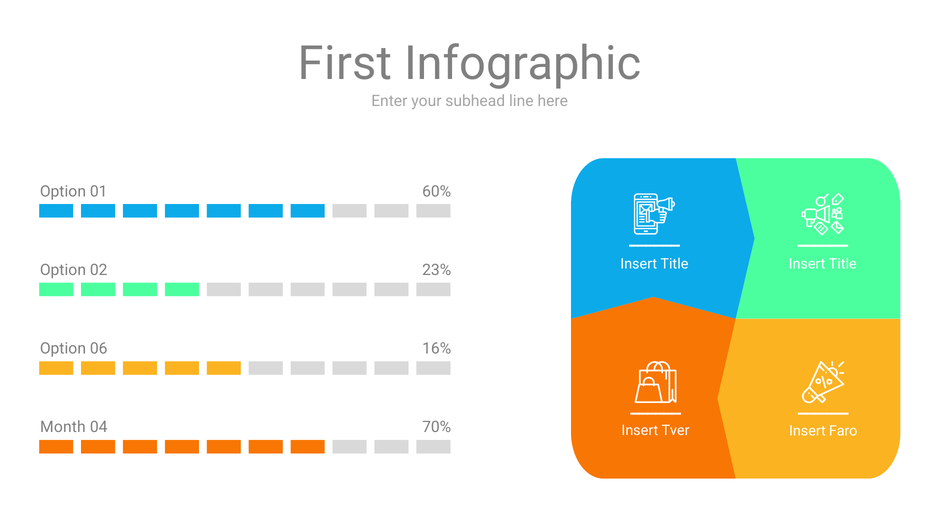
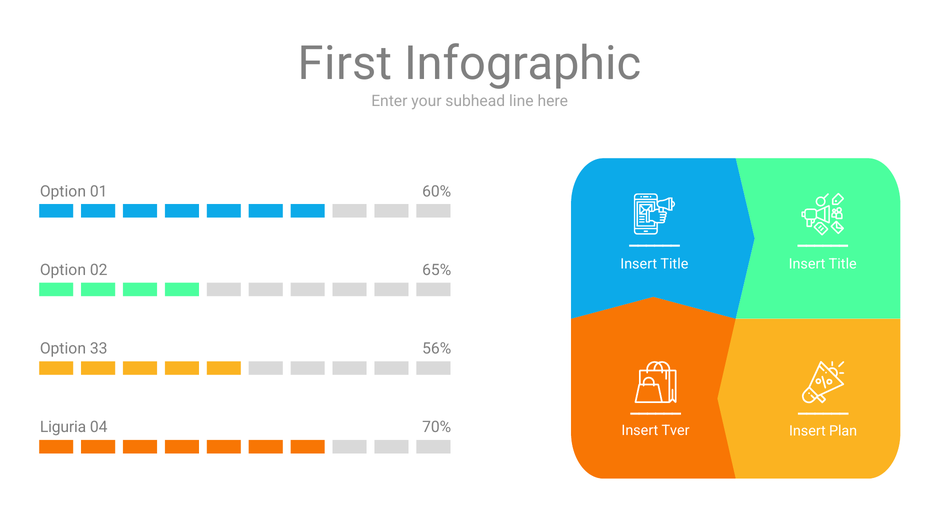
23%: 23% -> 65% (437, 270)
06: 06 -> 33 (99, 348)
16%: 16% -> 56% (437, 348)
Month: Month -> Liguria (63, 427)
Faro: Faro -> Plan (843, 430)
